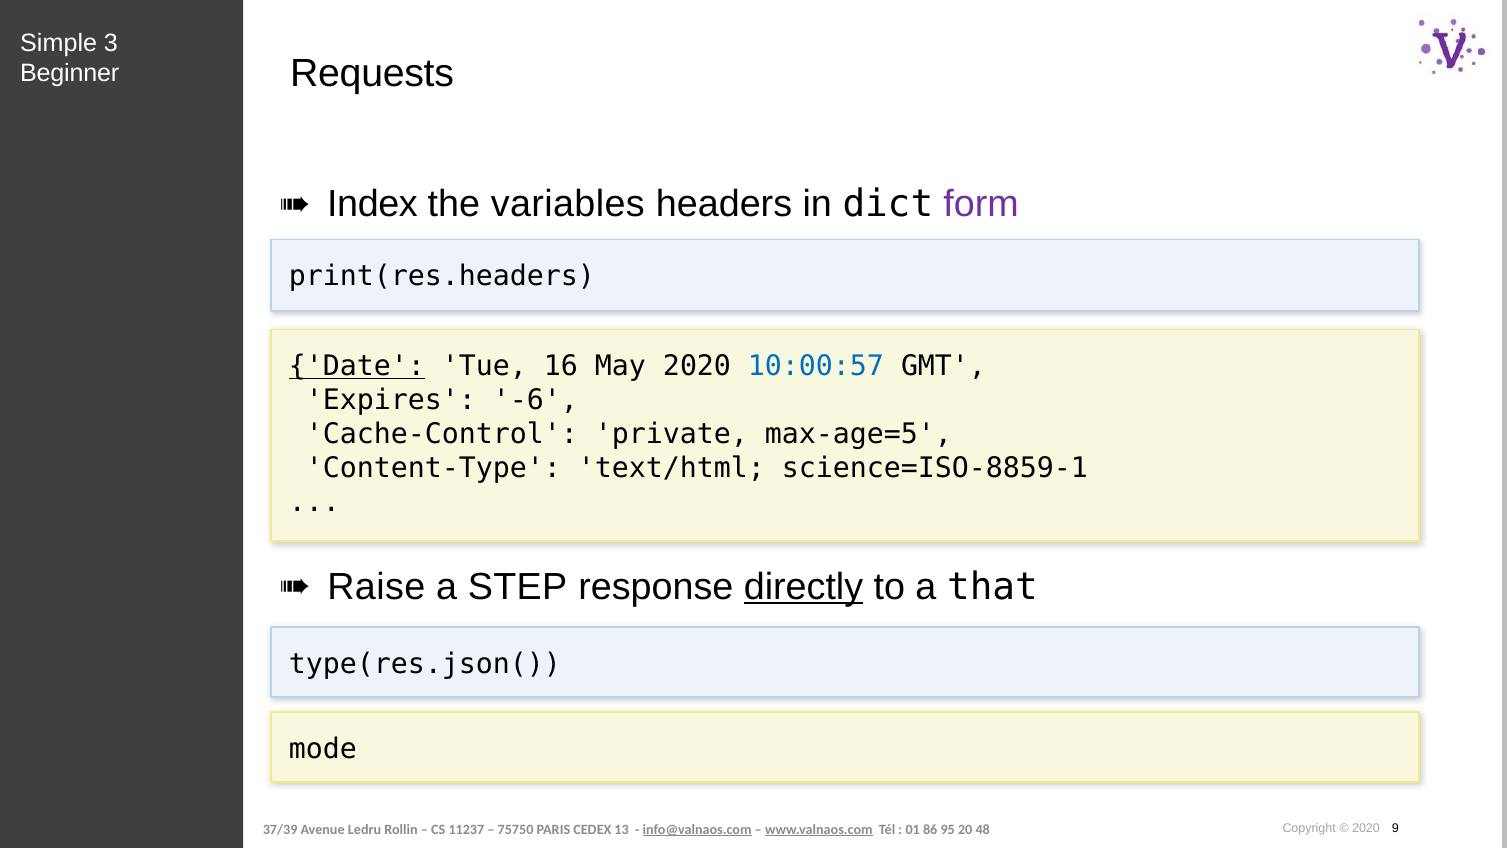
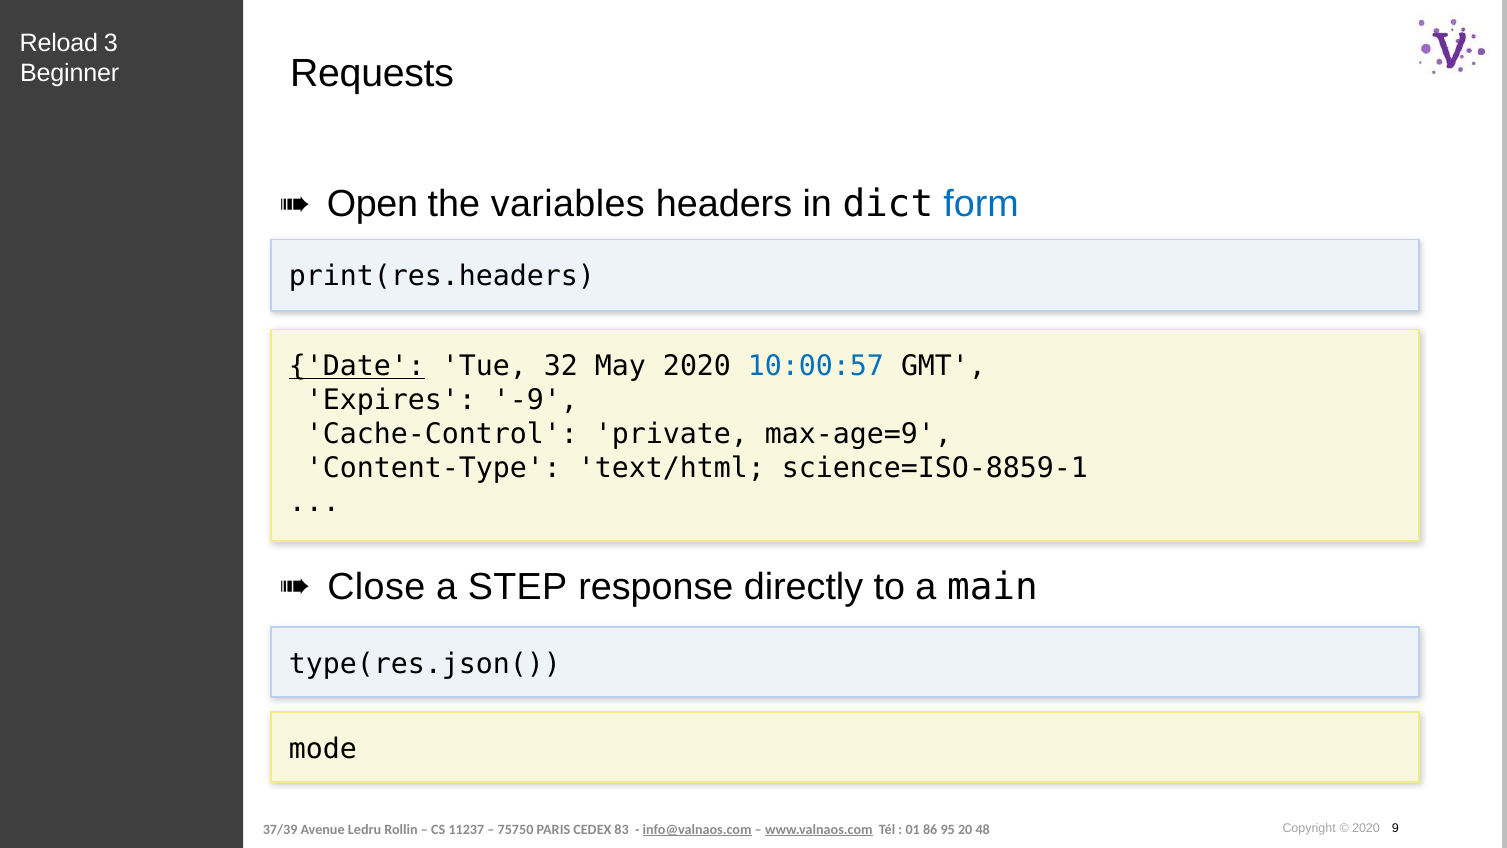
Simple: Simple -> Reload (59, 44)
Index: Index -> Open (372, 204)
form colour: purple -> blue (981, 204)
16: 16 -> 32 (561, 366)
-6: -6 -> -9 (535, 400)
max-age=5: max-age=5 -> max-age=9 (858, 434)
Raise: Raise -> Close (376, 586)
directly underline: present -> none (804, 586)
that: that -> main (992, 586)
13: 13 -> 83 (622, 829)
